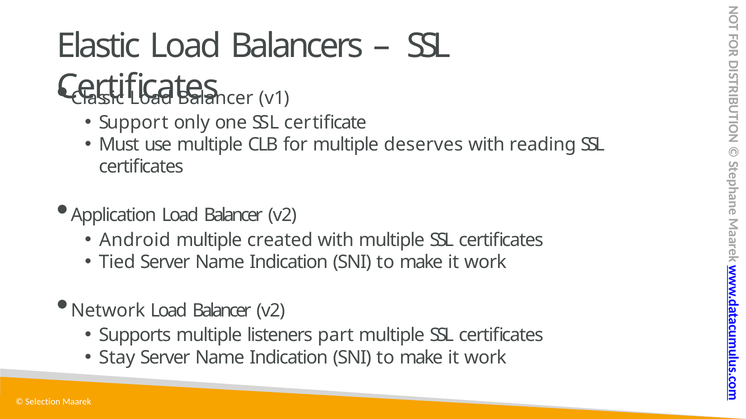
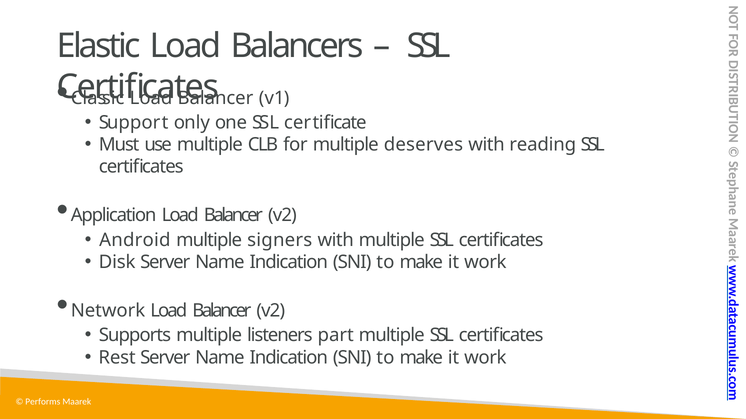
created: created -> signers (280, 240)
Tied: Tied -> Disk (117, 262)
Stay: Stay -> Rest (117, 358)
Selection: Selection -> Performs (43, 402)
